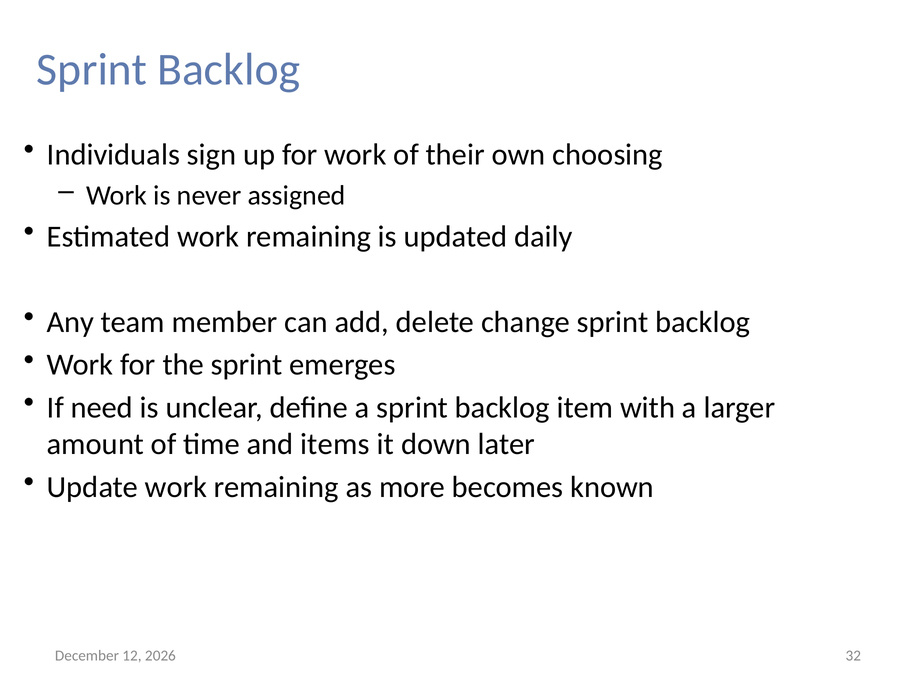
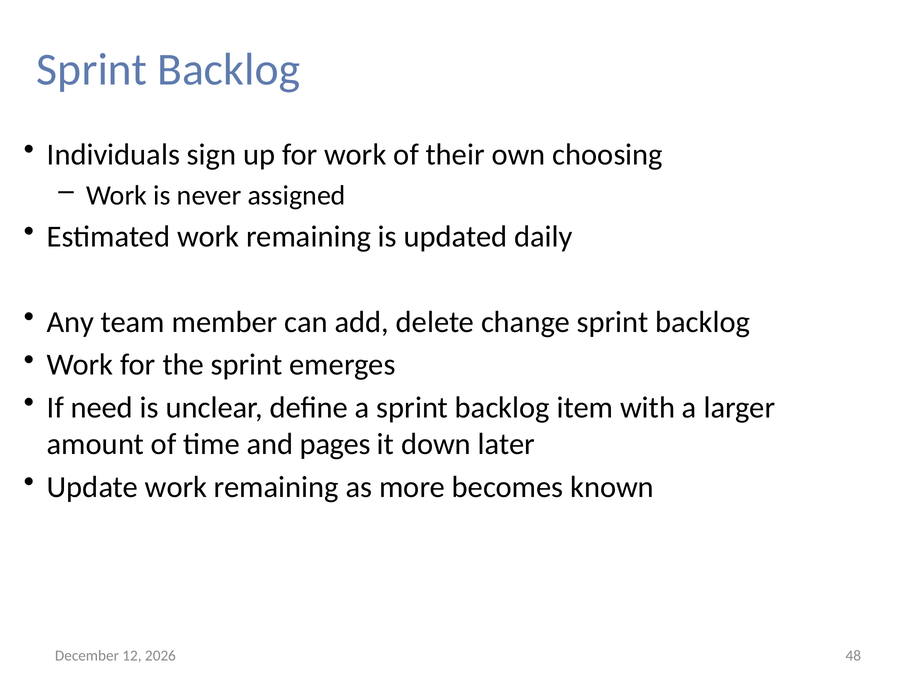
items: items -> pages (335, 444)
32: 32 -> 48 (853, 656)
